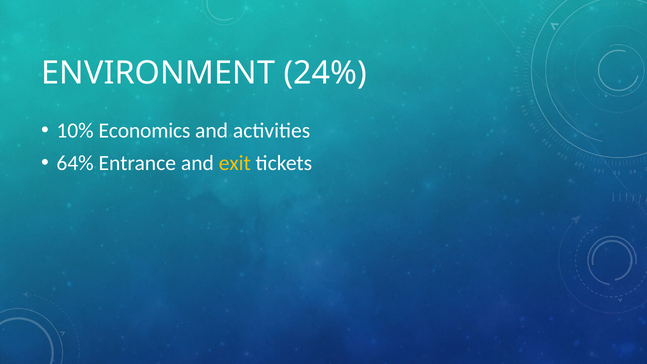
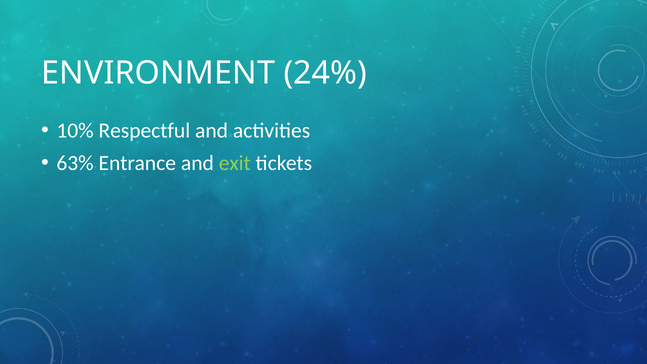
Economics: Economics -> Respectful (144, 131)
64%: 64% -> 63% (75, 163)
exit colour: yellow -> light green (235, 163)
